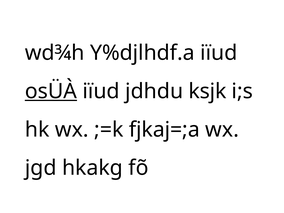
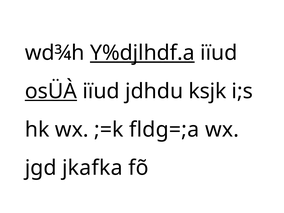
Y%djlhdf.a underline: none -> present (142, 53)
fjkaj=;a: fjkaj=;a -> fldg=;a (164, 130)
hkakg: hkakg -> jkafka (92, 168)
